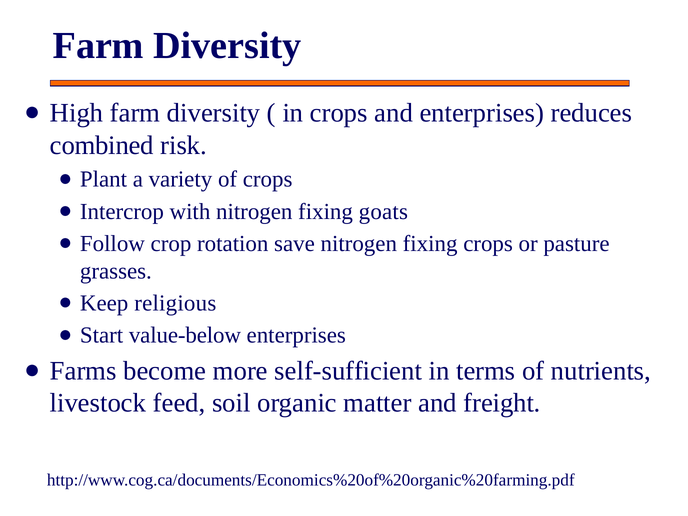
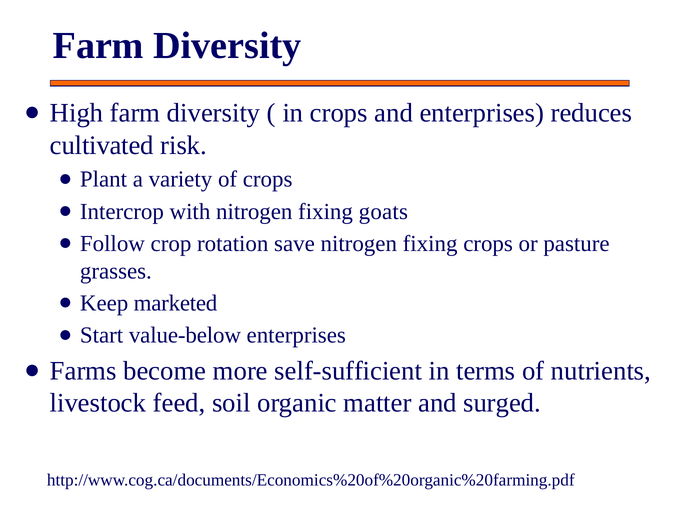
combined: combined -> cultivated (102, 145)
religious: religious -> marketed (176, 303)
freight: freight -> surged (502, 403)
